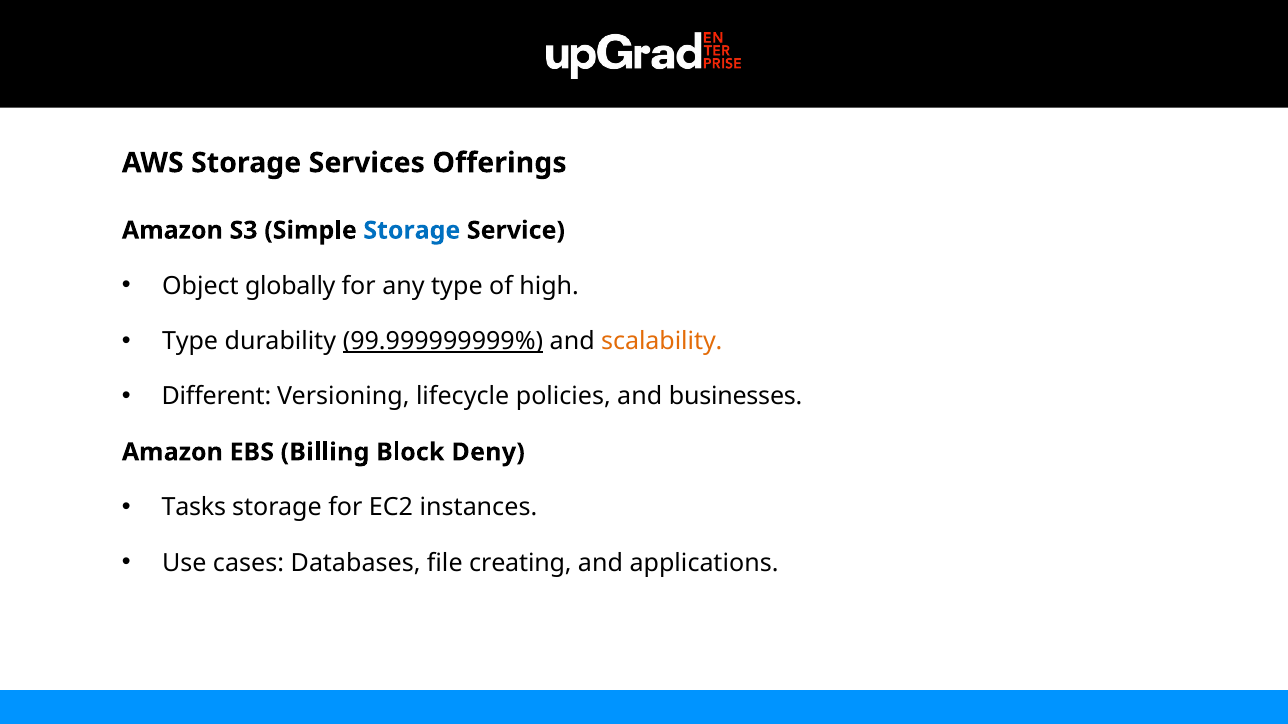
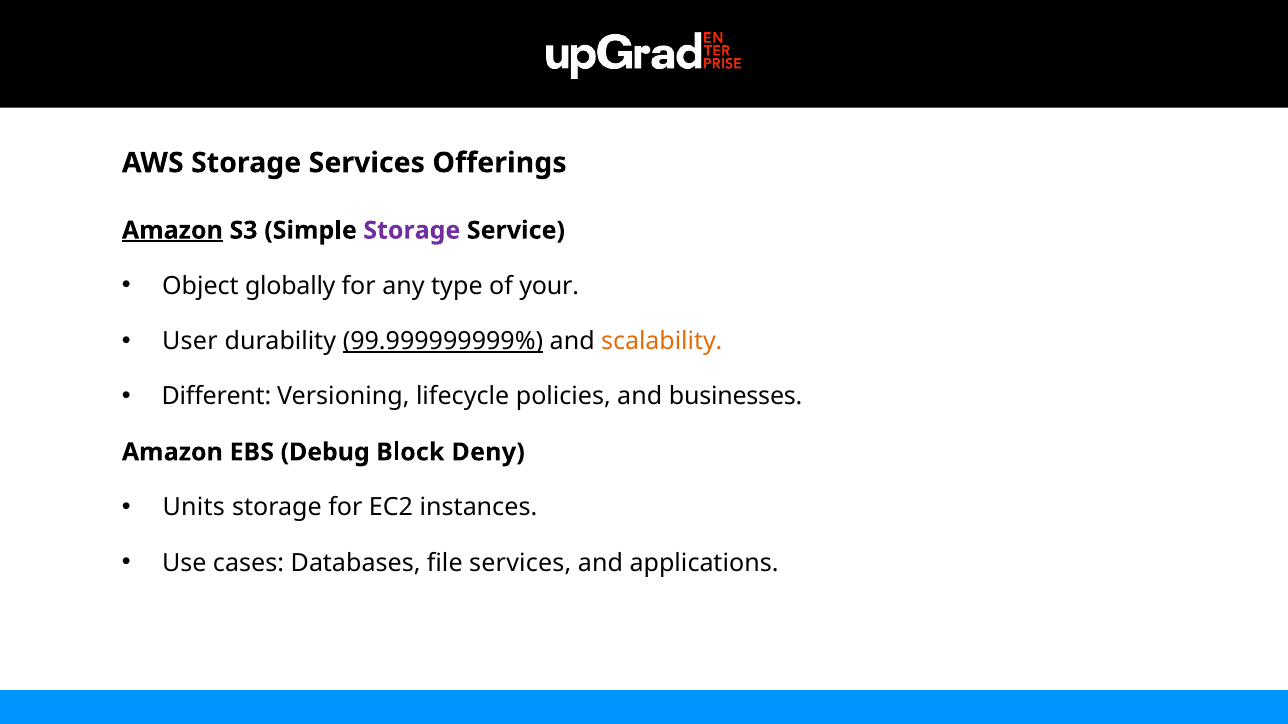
Amazon underline: none -> present (172, 231)
Storage colour: blue -> purple (412, 231)
high: high -> your (549, 286)
Type: Type -> User (190, 342)
Billing: Billing -> Debug (325, 452)
Tasks: Tasks -> Units (194, 508)
file creating: creating -> services (520, 563)
